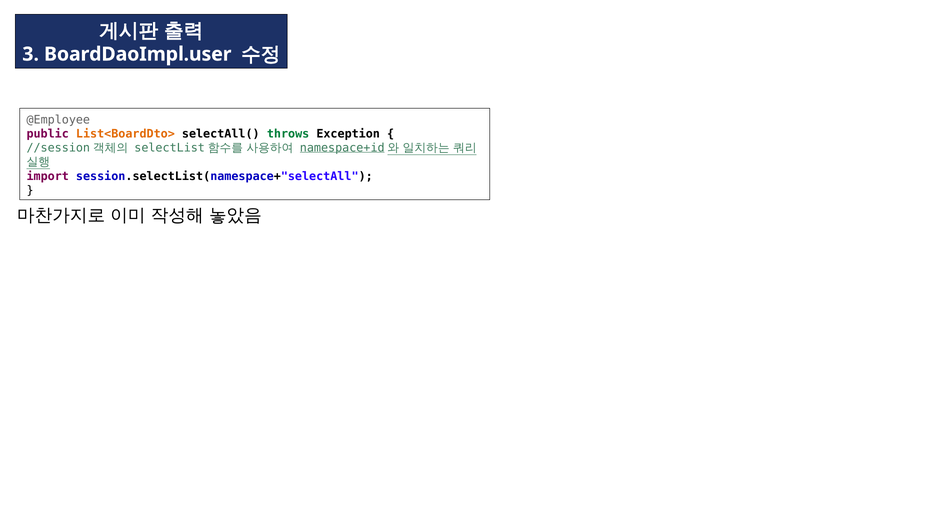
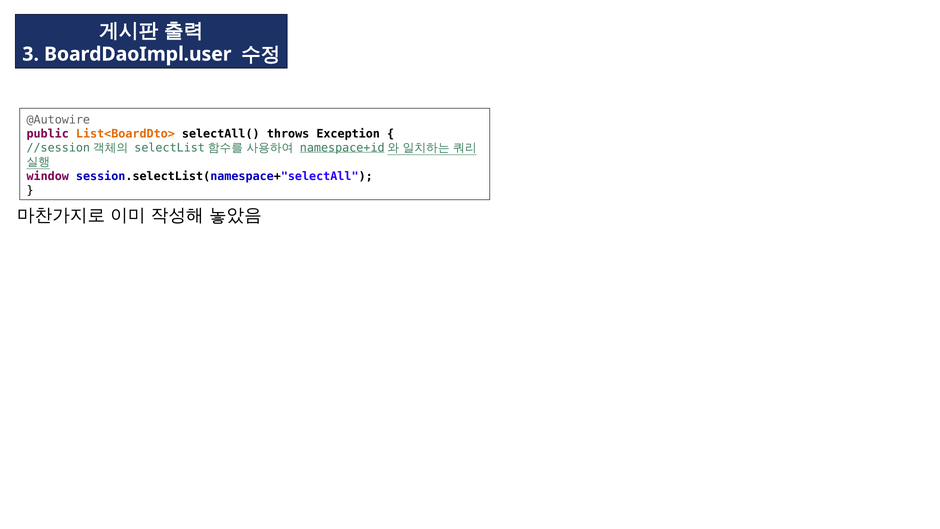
@Employee: @Employee -> @Autowire (58, 120)
throws colour: green -> black (288, 134)
import: import -> window (48, 176)
